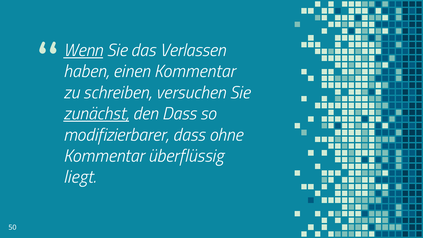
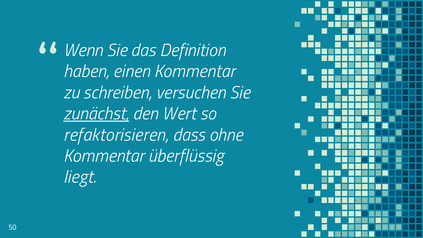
Wenn underline: present -> none (83, 50)
Verlassen: Verlassen -> Definition (193, 50)
den Dass: Dass -> Wert (179, 114)
modifizierbarer: modifizierbarer -> refaktorisieren (116, 135)
